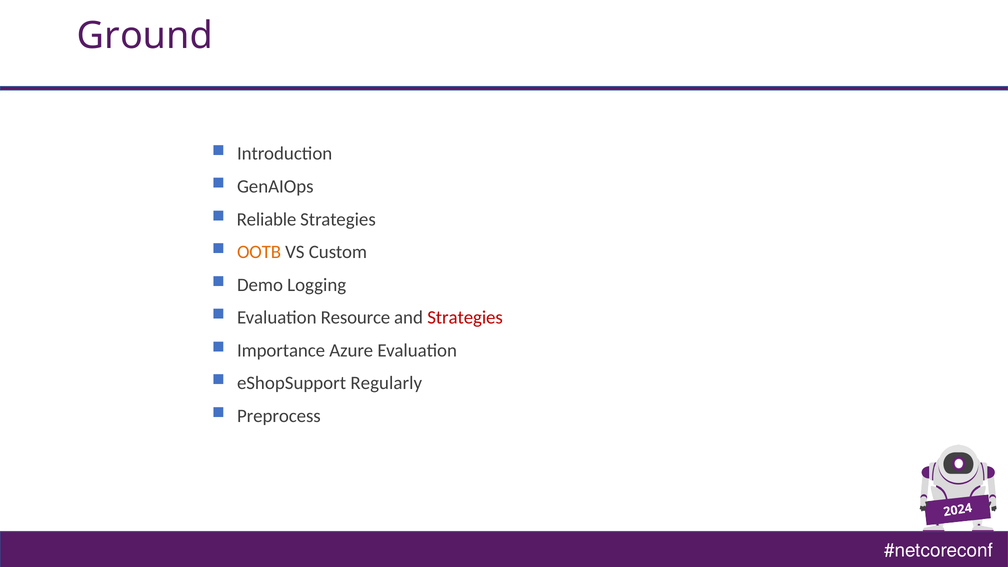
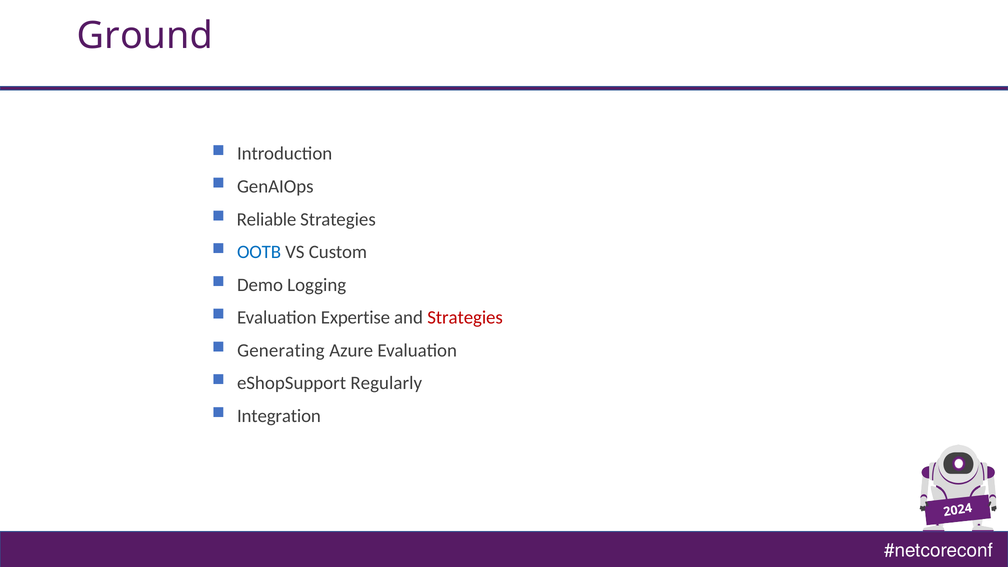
OOTB colour: orange -> blue (259, 252)
Resource: Resource -> Expertise (355, 318)
Importance: Importance -> Generating (281, 350)
Preprocess: Preprocess -> Integration (279, 416)
